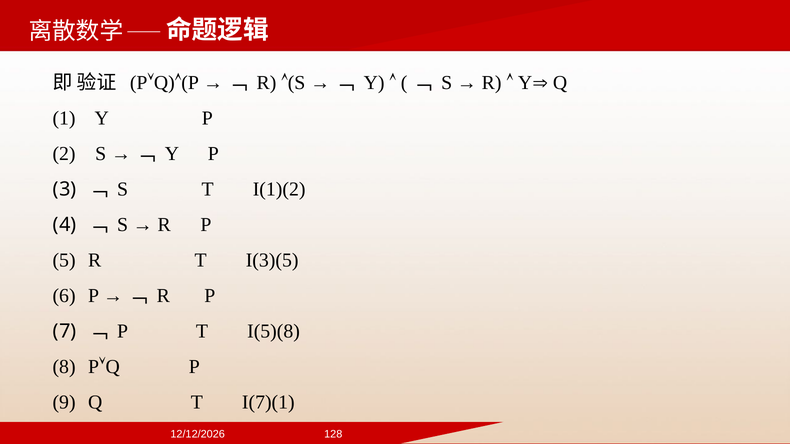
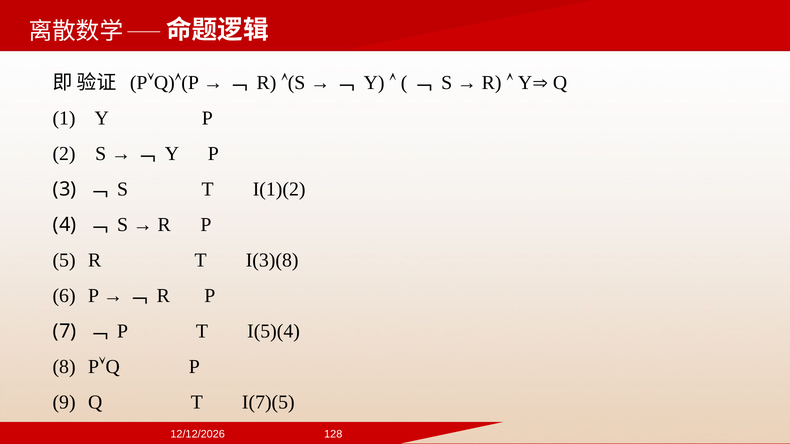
I(3)(5: I(3)(5 -> I(3)(8 (272, 260)
I(5)(8: I(5)(8 -> I(5)(4 (274, 332)
I(7)(1: I(7)(1 -> I(7)(5 (268, 403)
